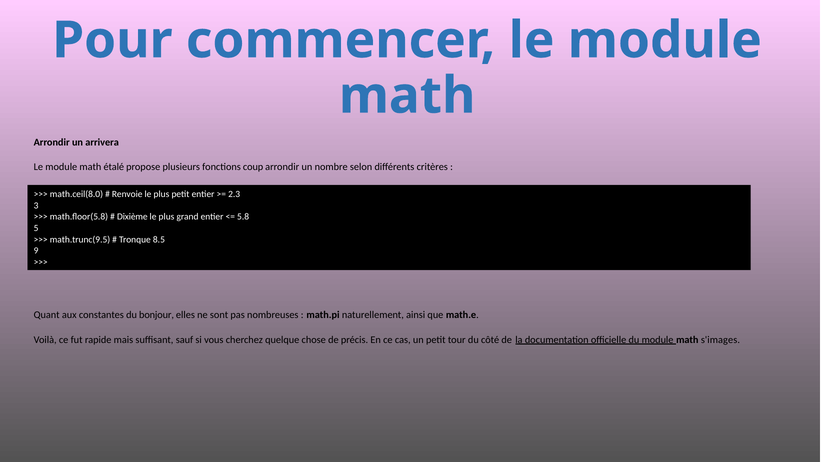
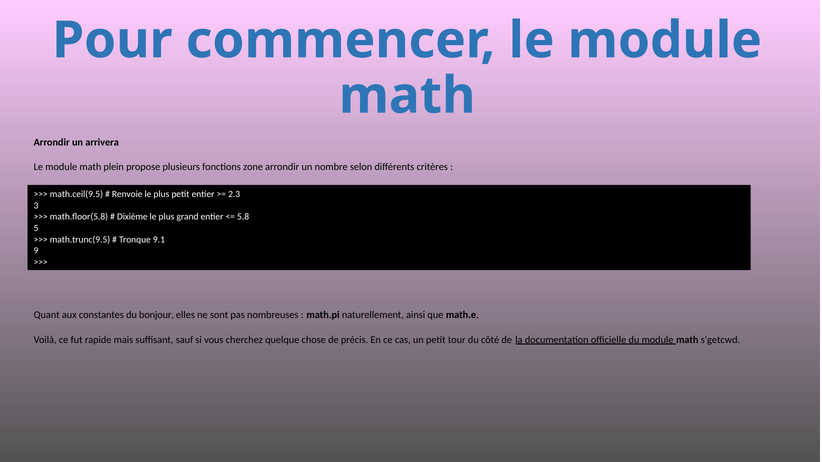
étalé: étalé -> plein (114, 167)
coup: coup -> zone (253, 167)
math.ceil(8.0: math.ceil(8.0 -> math.ceil(9.5 (76, 194)
8.5: 8.5 -> 9.1 (159, 240)
s'images: s'images -> s'getcwd (720, 340)
